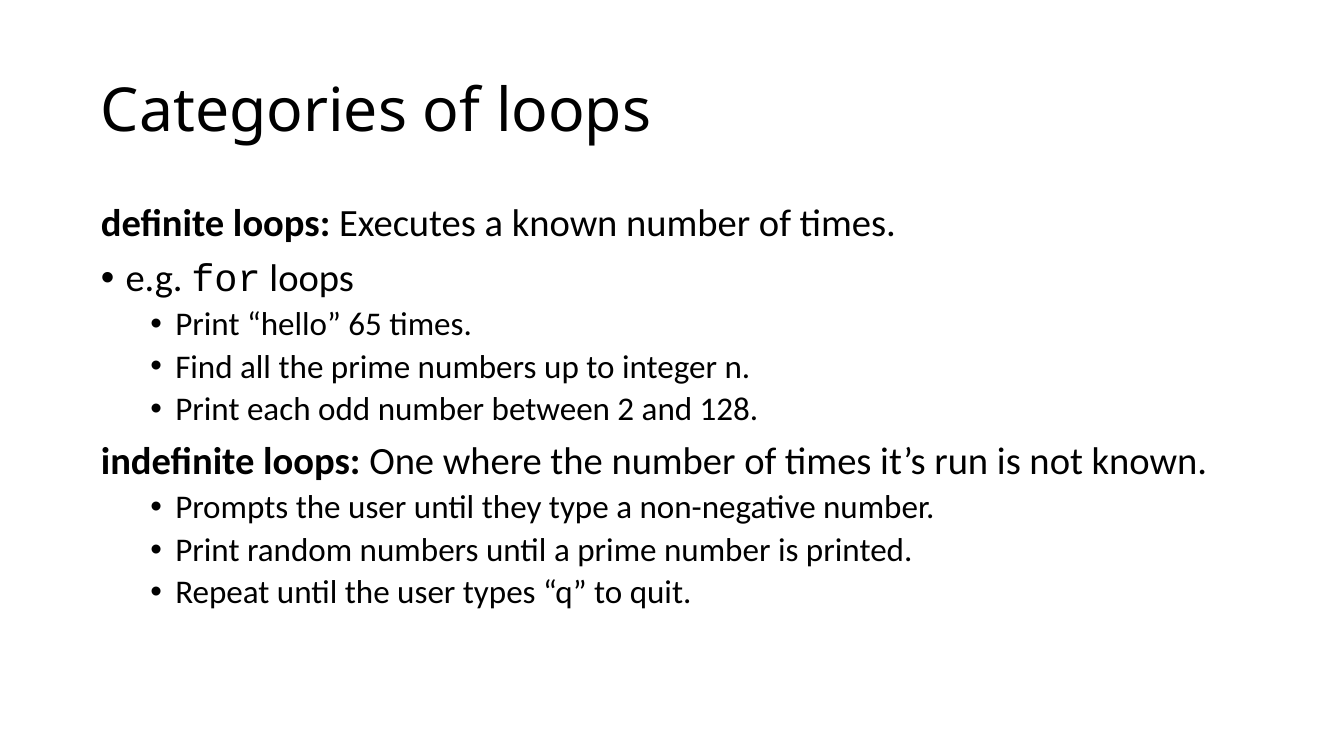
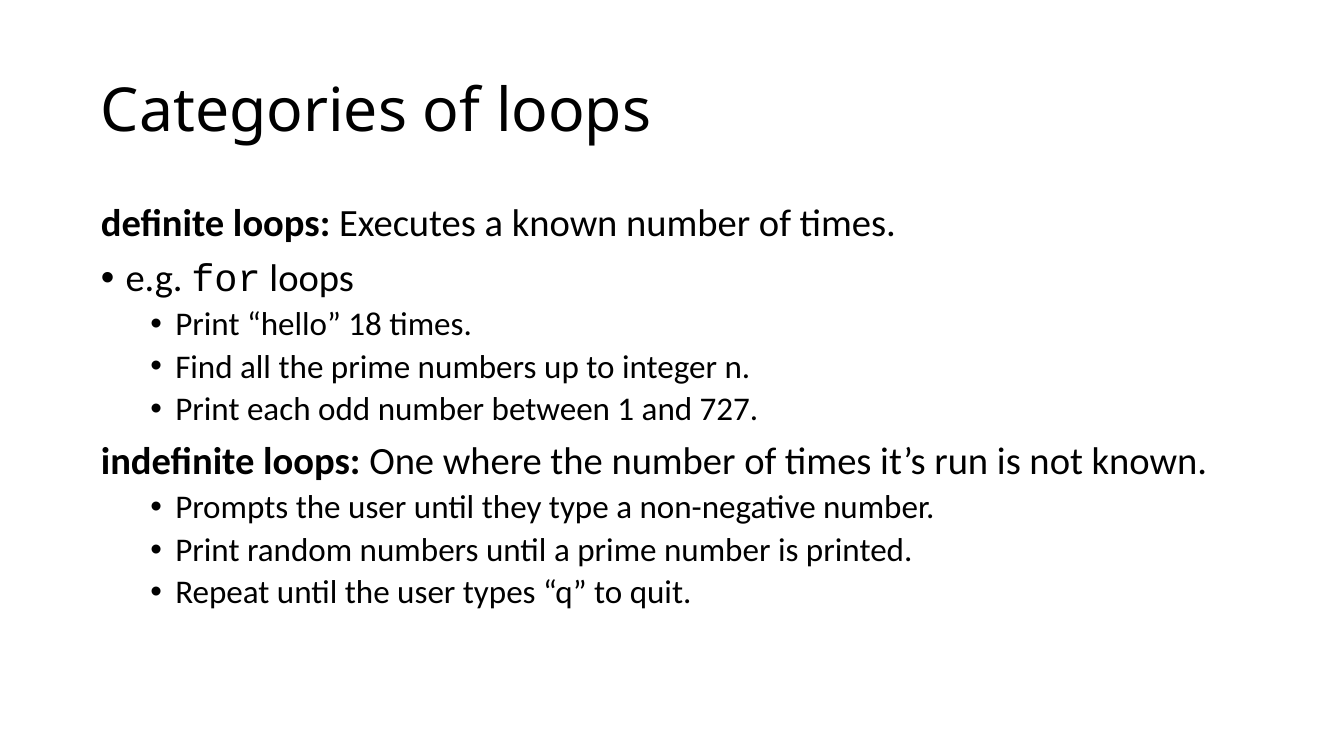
65: 65 -> 18 (365, 325)
2: 2 -> 1 (626, 410)
128: 128 -> 727 (729, 410)
